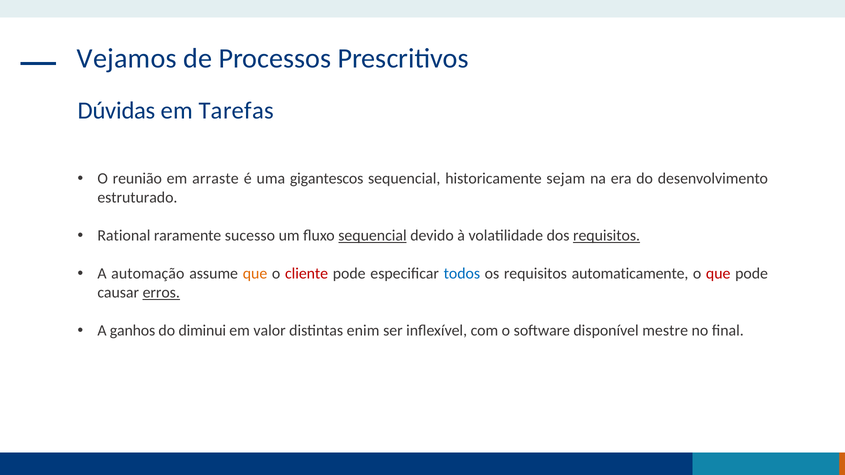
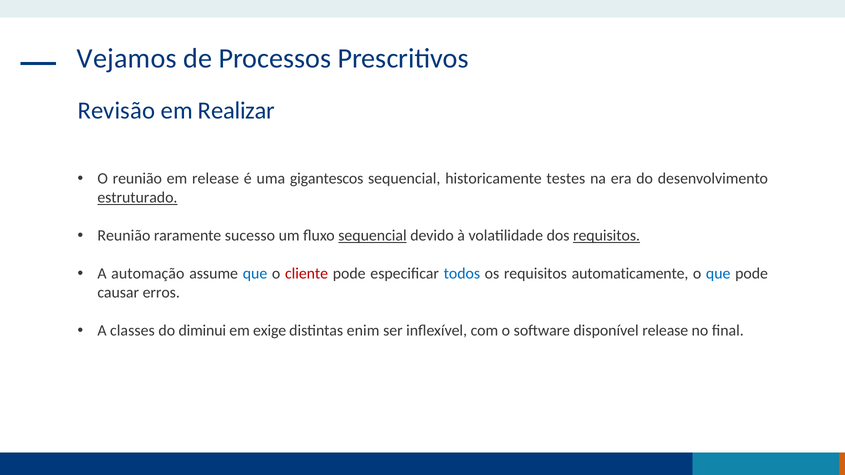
Dúvidas: Dúvidas -> Revisão (116, 111)
Tarefas: Tarefas -> Realizar (236, 111)
em arraste: arraste -> release (216, 179)
sejam: sejam -> testes (566, 179)
estruturado underline: none -> present (137, 198)
Rational: Rational -> Reunião (124, 236)
que colour: orange -> blue (255, 274)
que colour: red -> blue (718, 274)
erros underline: present -> none (161, 293)
ganhos: ganhos -> classes (132, 331)
valor: valor -> exige (270, 331)
disponível mestre: mestre -> release (665, 331)
